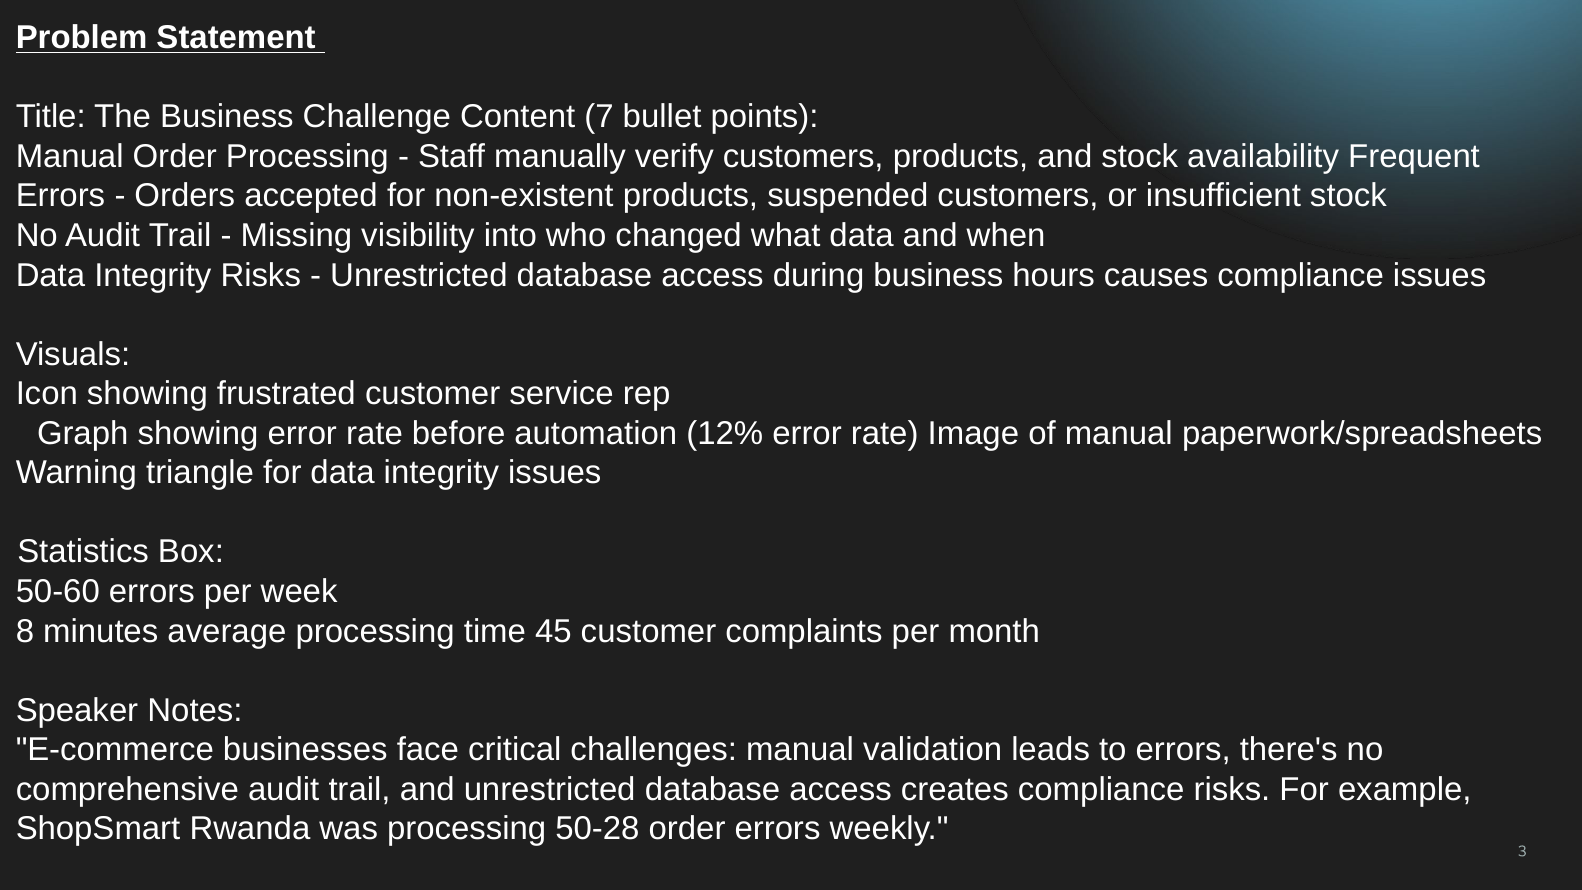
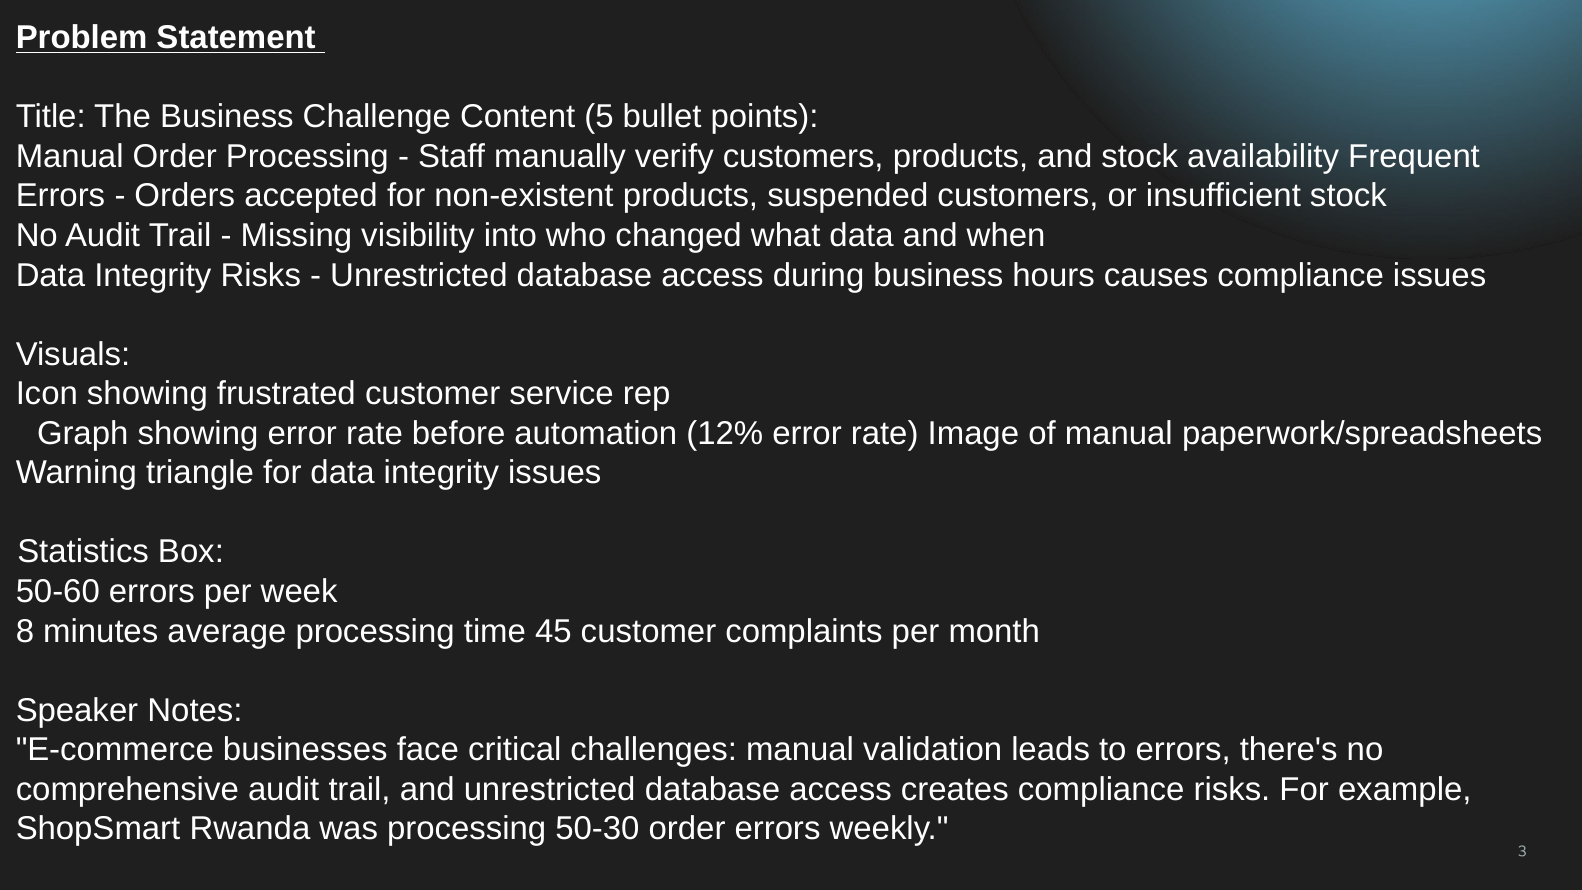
7: 7 -> 5 (599, 117)
50-28: 50-28 -> 50-30 (597, 829)
